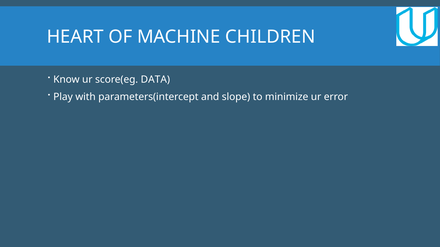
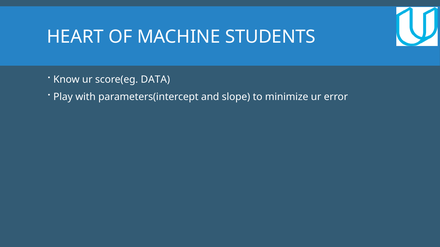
CHILDREN: CHILDREN -> STUDENTS (270, 37)
